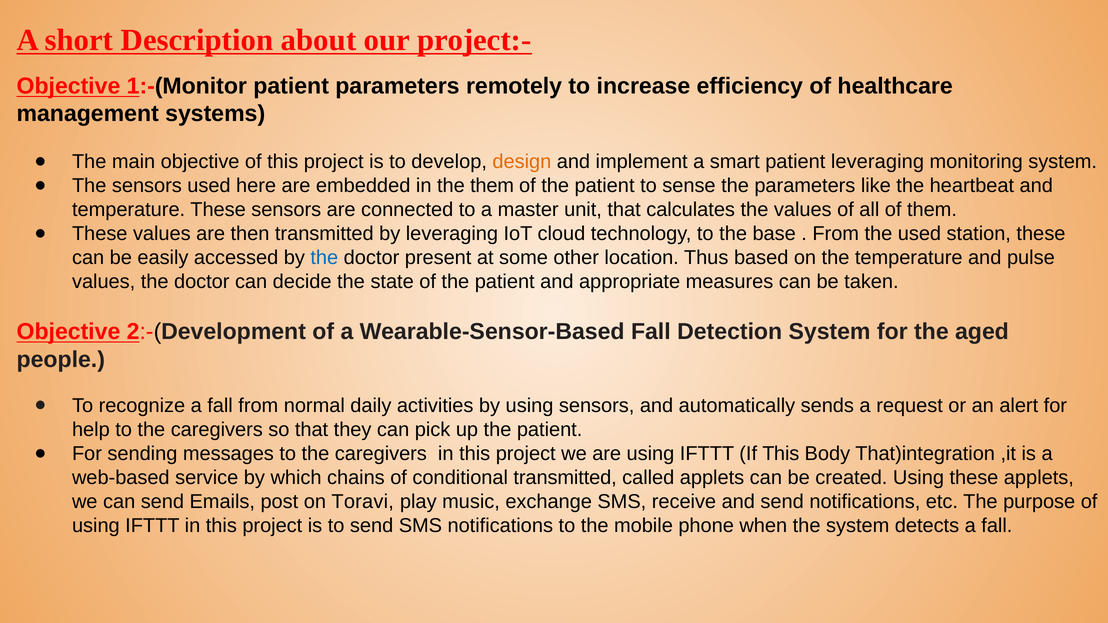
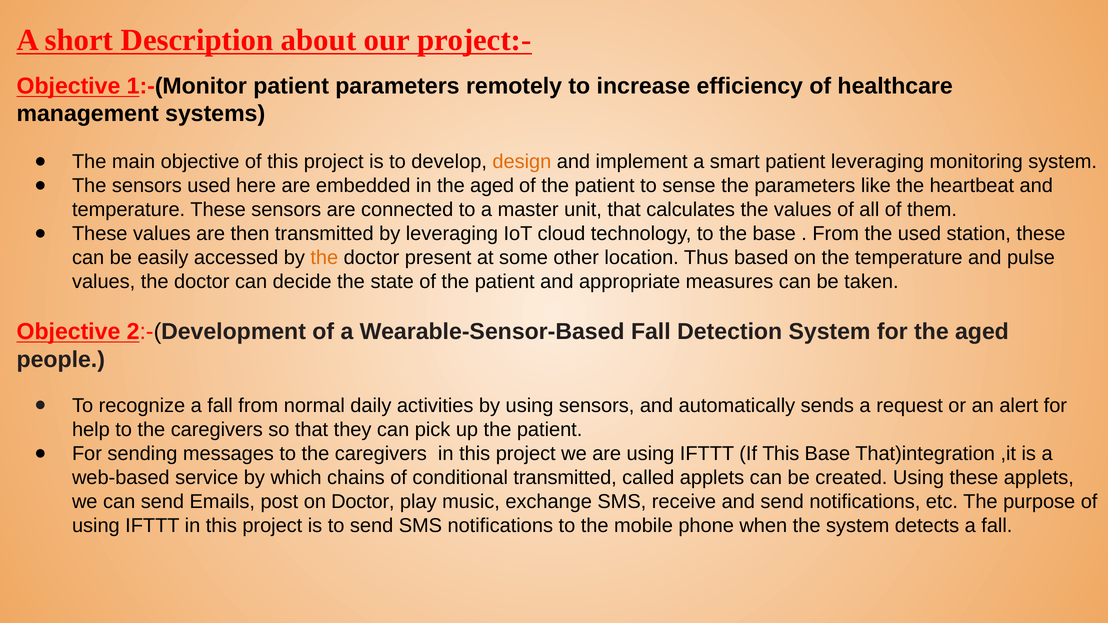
in the them: them -> aged (492, 186)
the colour: blue -> orange (324, 258)
This Body: Body -> Base (827, 454)
on Toravi: Toravi -> Doctor (363, 502)
